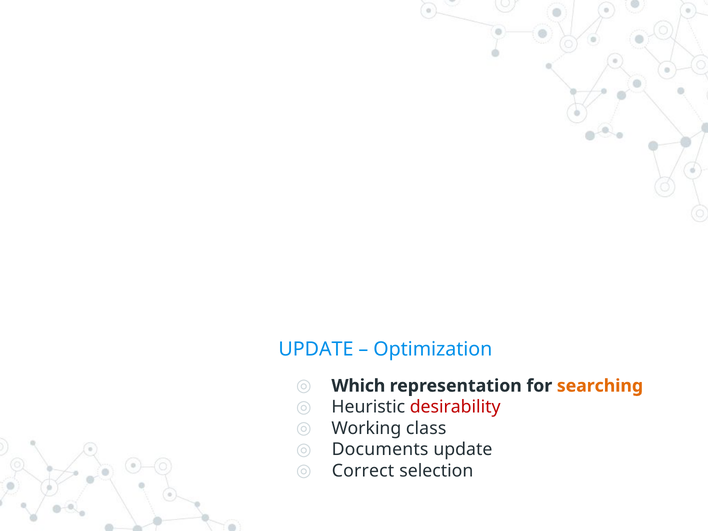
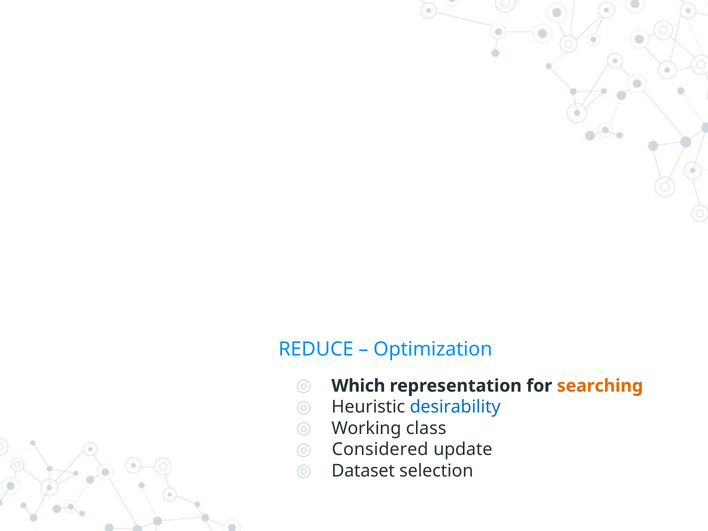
UPDATE: UPDATE -> REDUCE (316, 349)
desirability colour: red -> blue (455, 407)
Documents: Documents -> Considered (380, 450)
Correct: Correct -> Dataset (363, 471)
